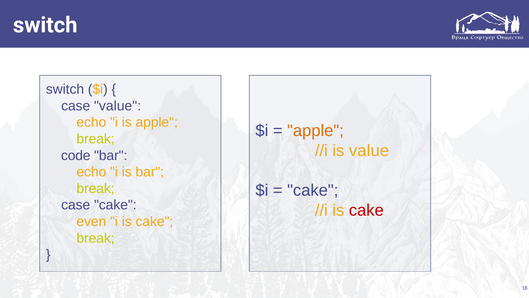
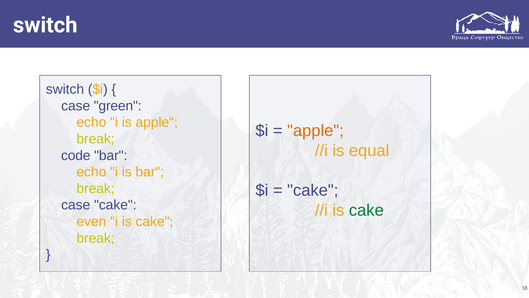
case value: value -> green (118, 106)
is value: value -> equal (369, 150)
cake colour: red -> green (366, 210)
